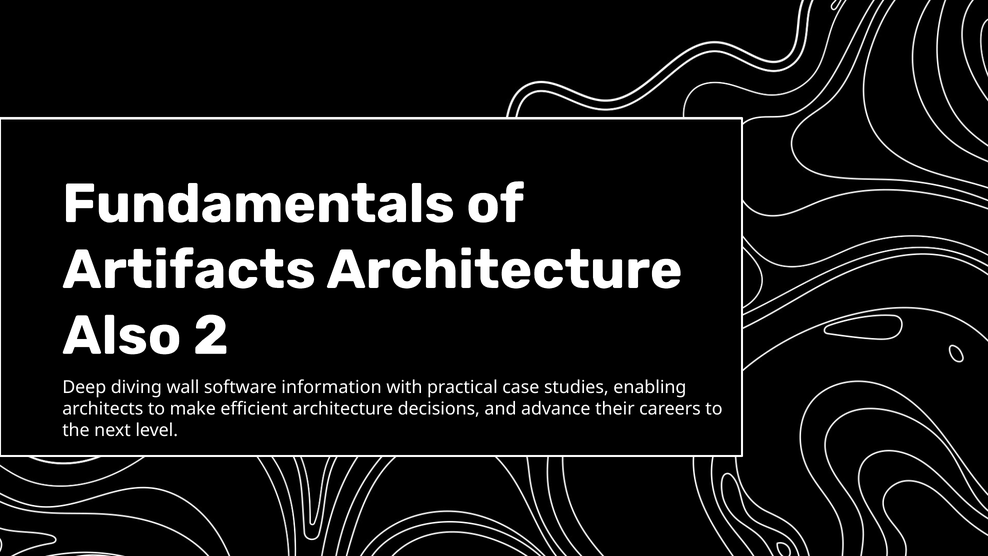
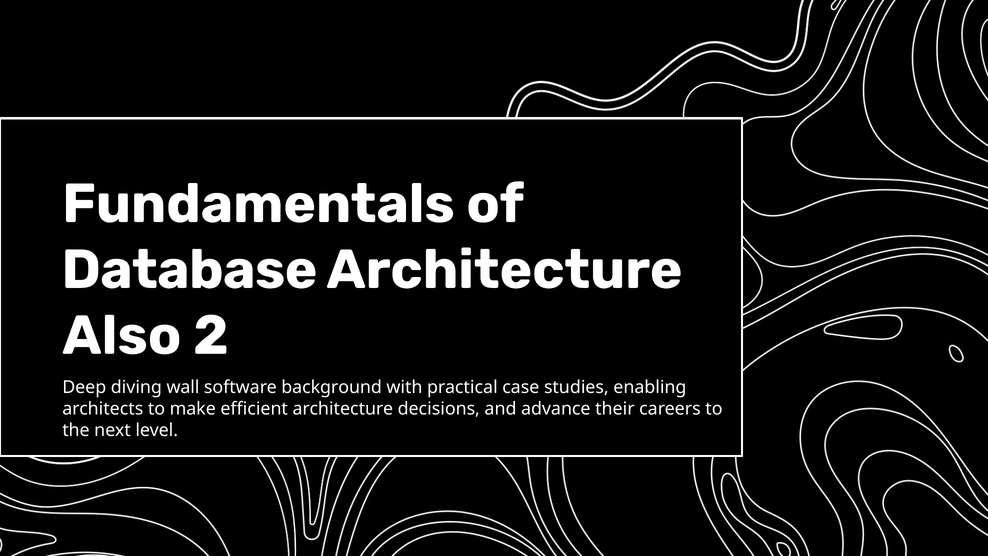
Artifacts: Artifacts -> Database (189, 270)
information: information -> background (332, 387)
